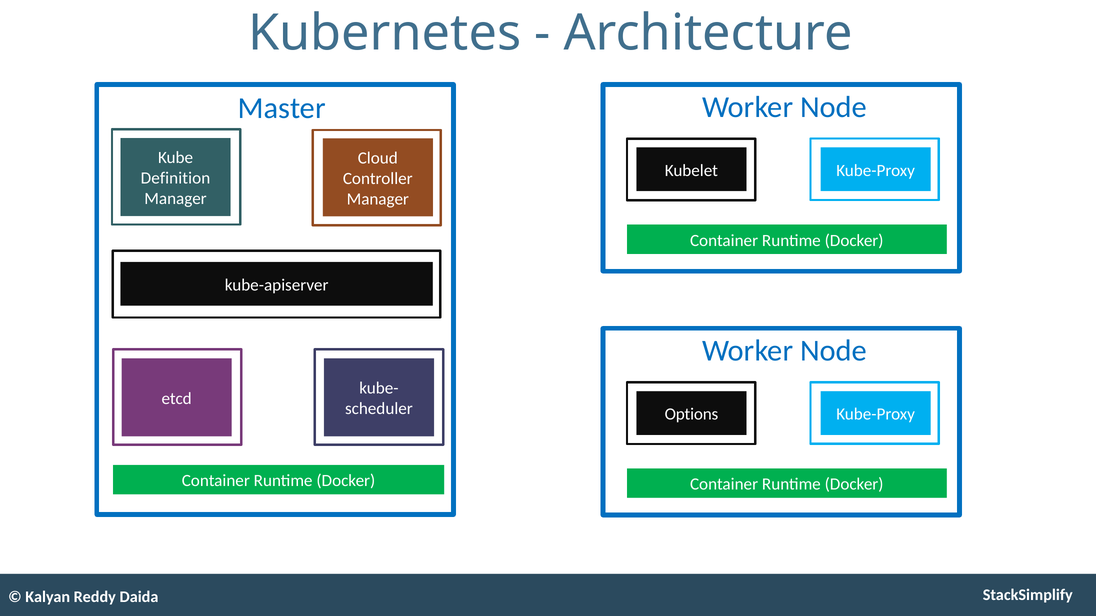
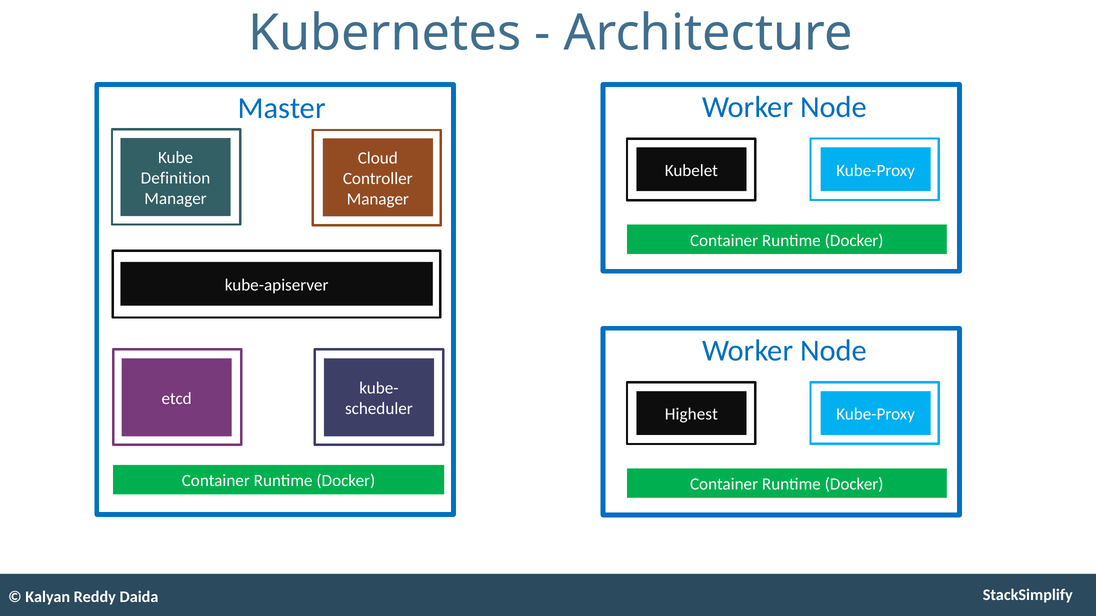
Options: Options -> Highest (691, 415)
